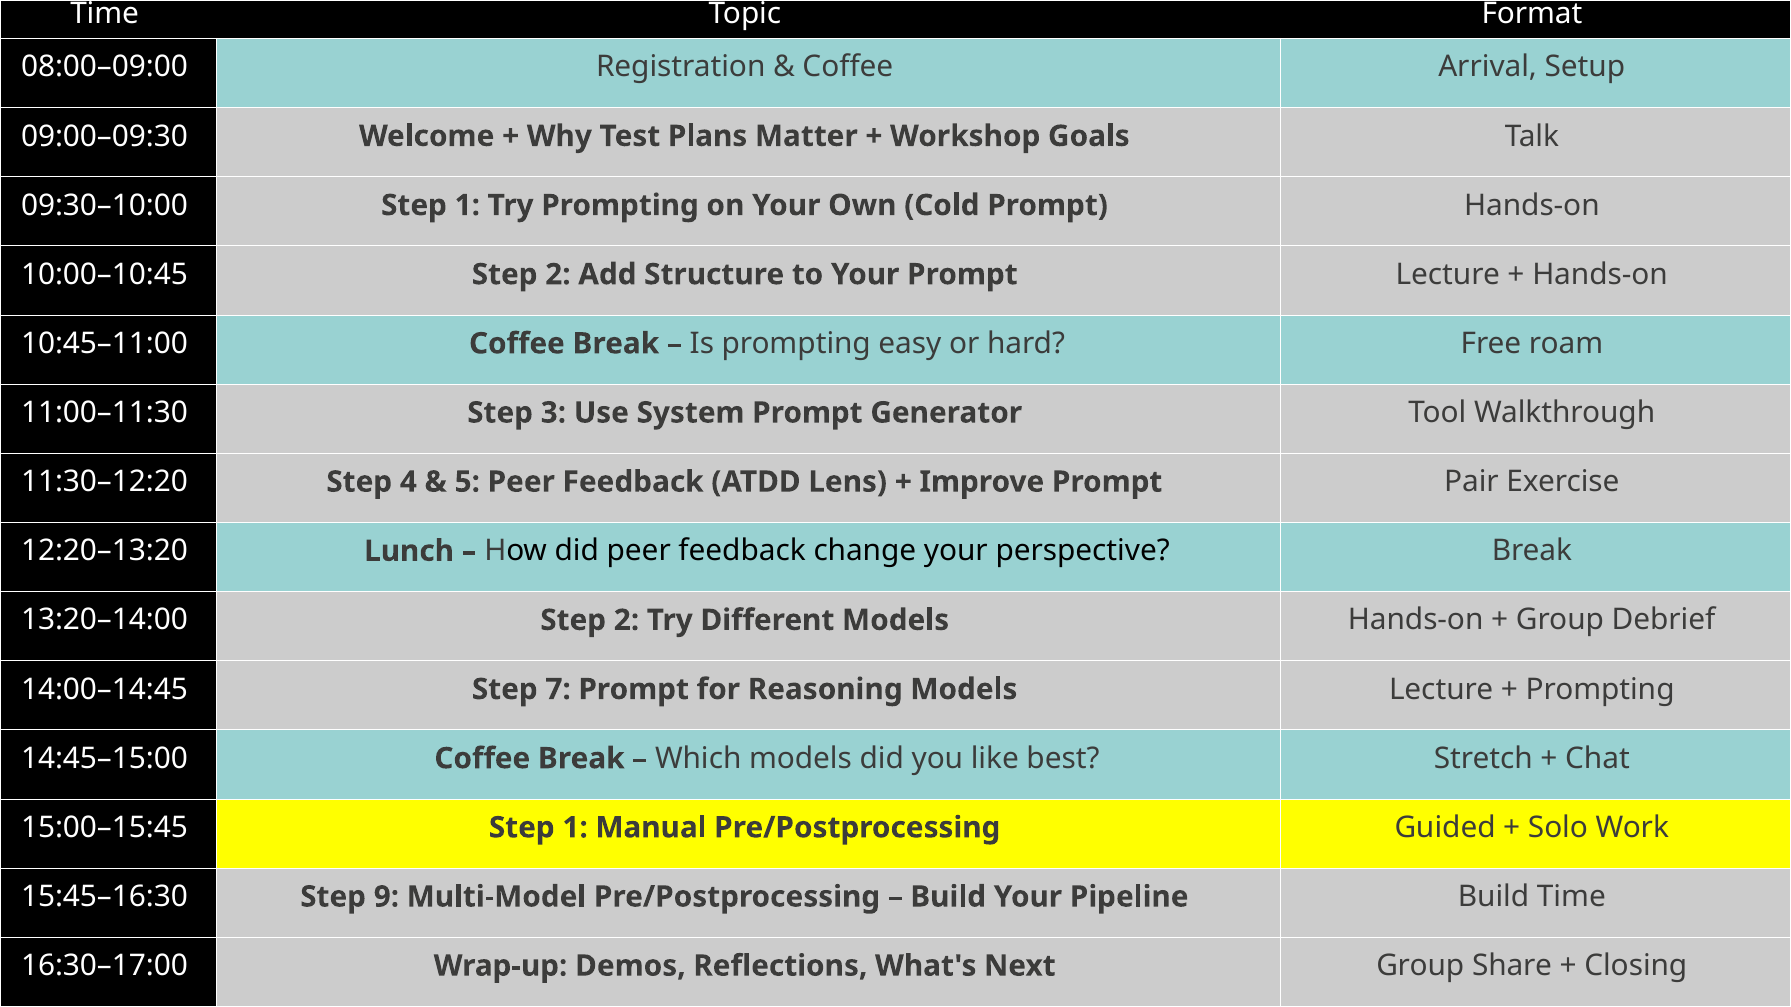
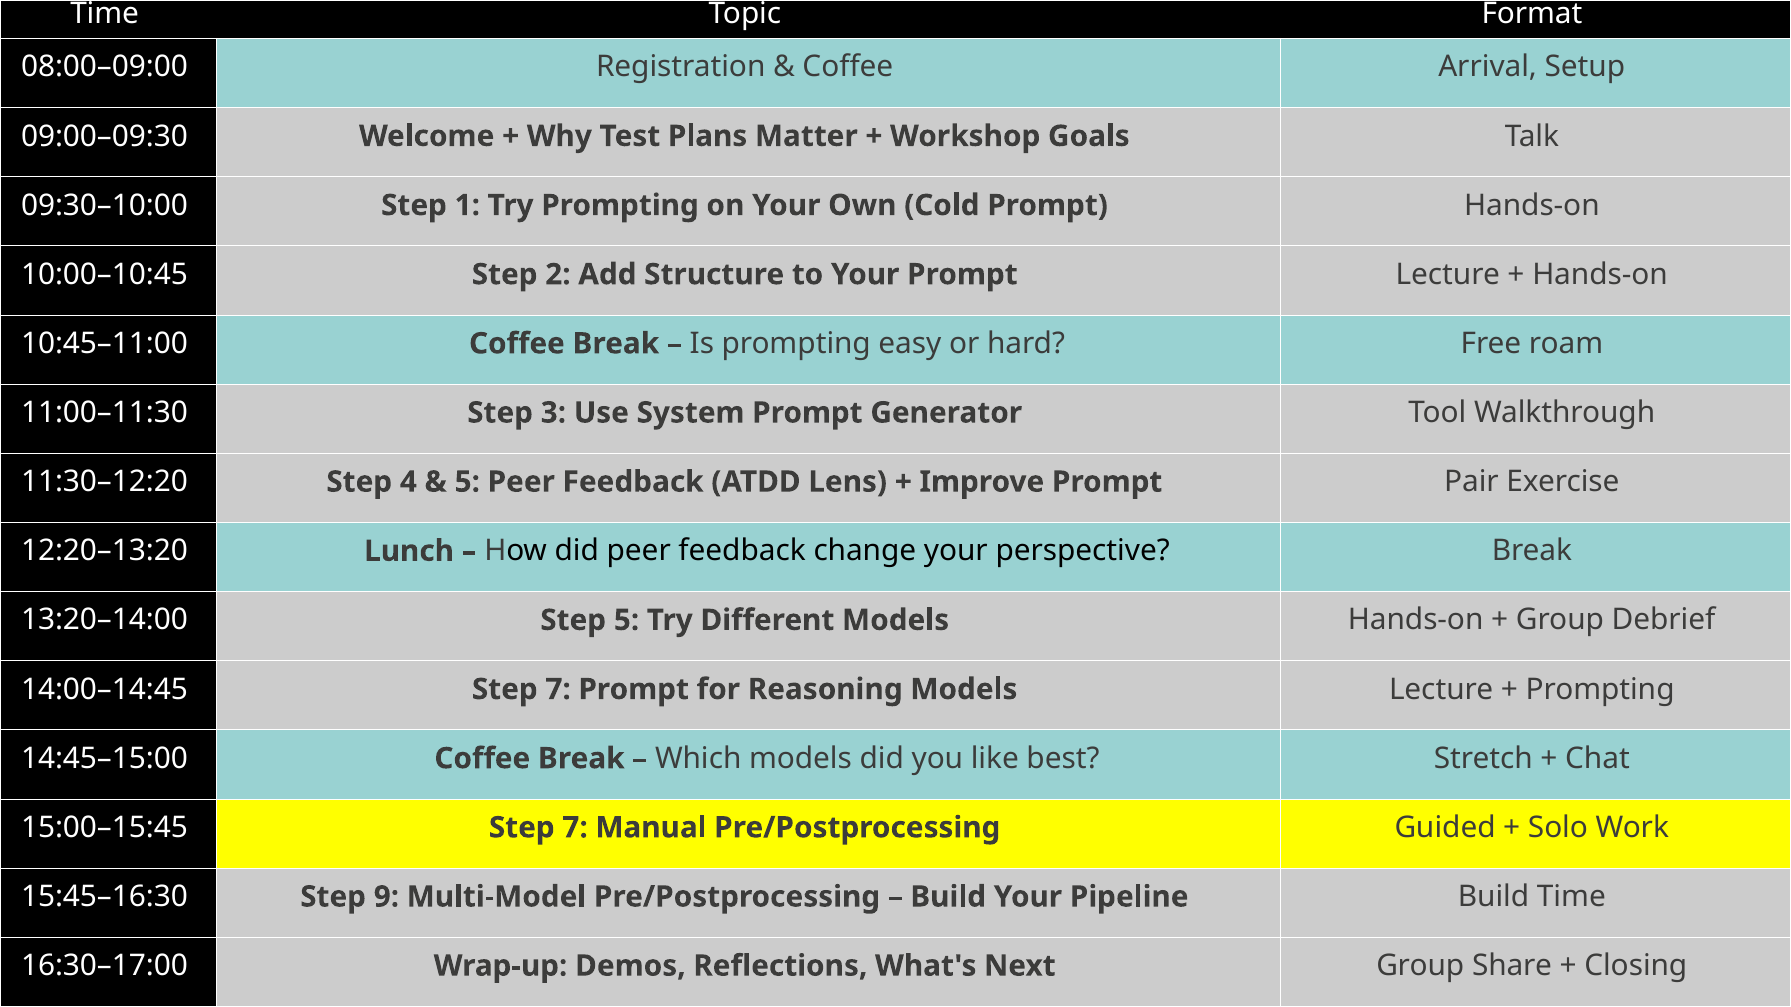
13:20–14:00 Step 2: 2 -> 5 (627, 620)
15:00–15:45 Step 1: 1 -> 7 (575, 828)
